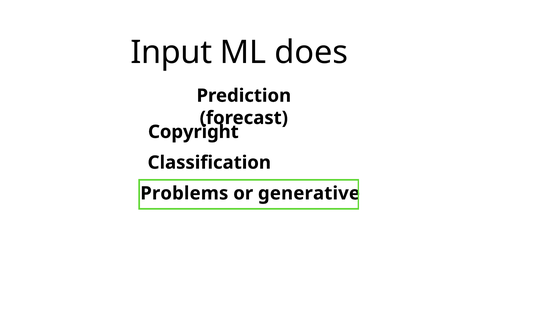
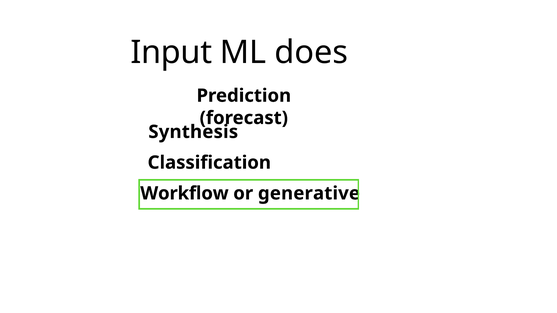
Copyright: Copyright -> Synthesis (193, 132)
Problems: Problems -> Workflow (184, 194)
